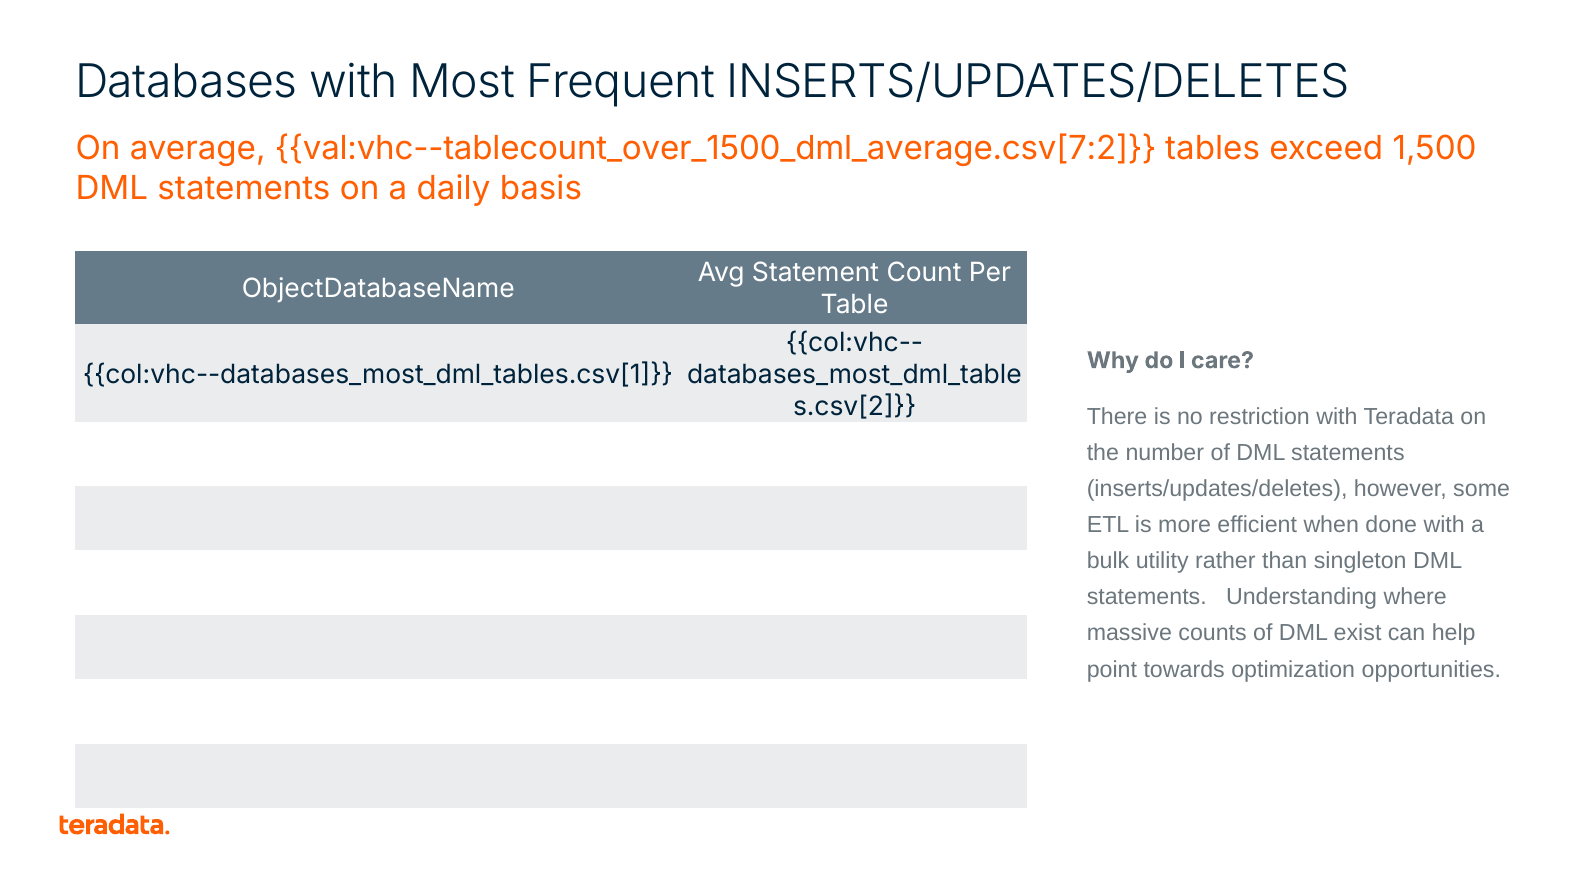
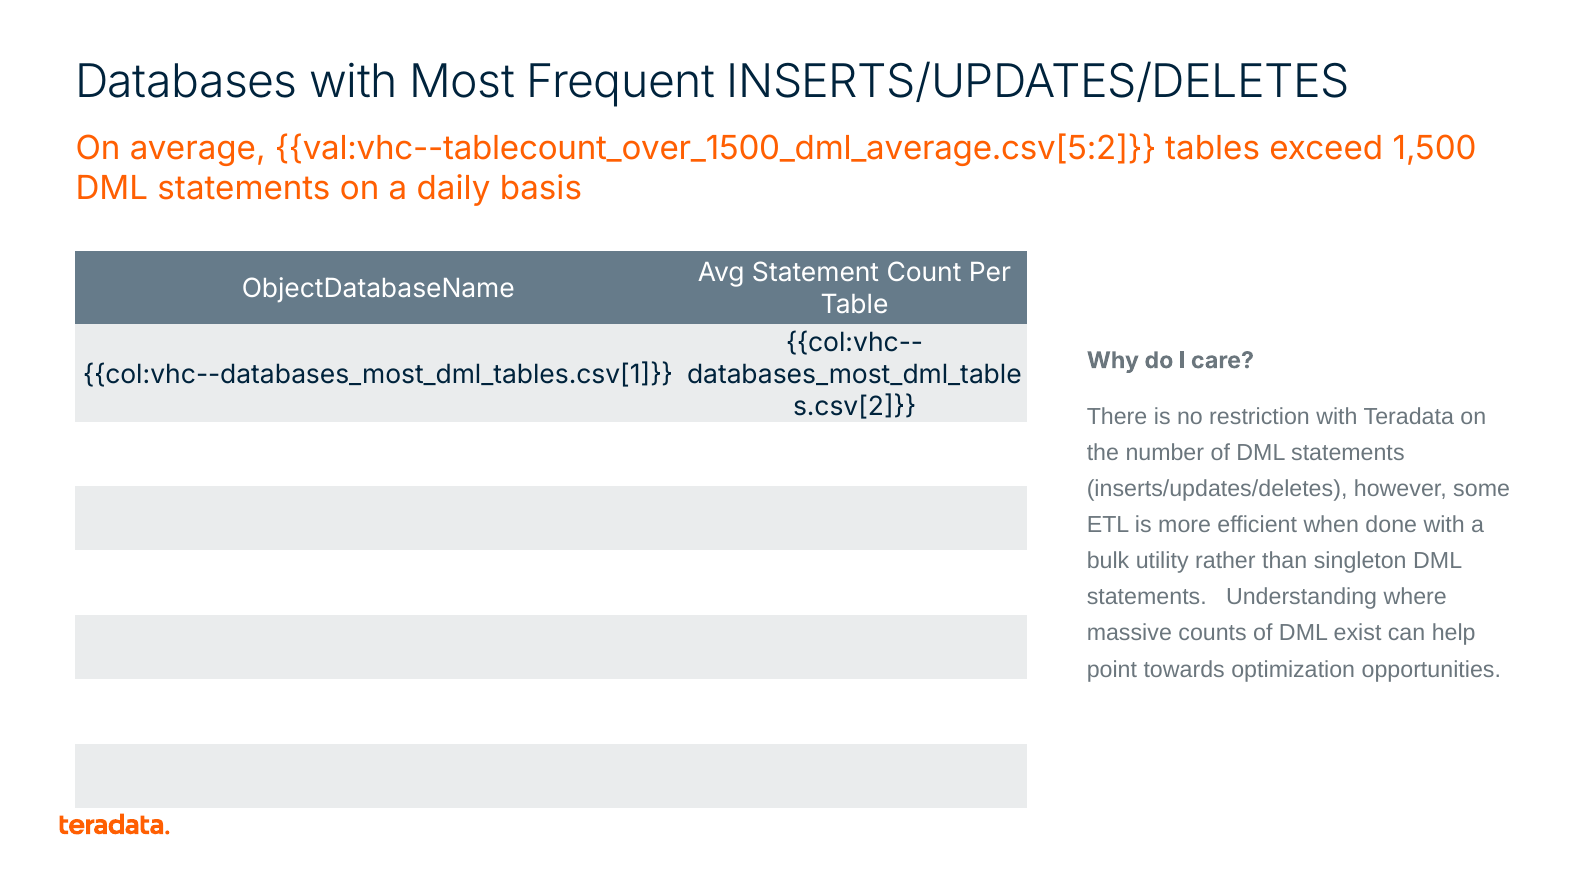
val:vhc--tablecount_over_1500_dml_average.csv[7:2: val:vhc--tablecount_over_1500_dml_average.csv[7:2 -> val:vhc--tablecount_over_1500_dml_average.csv[5:2 (716, 149)
